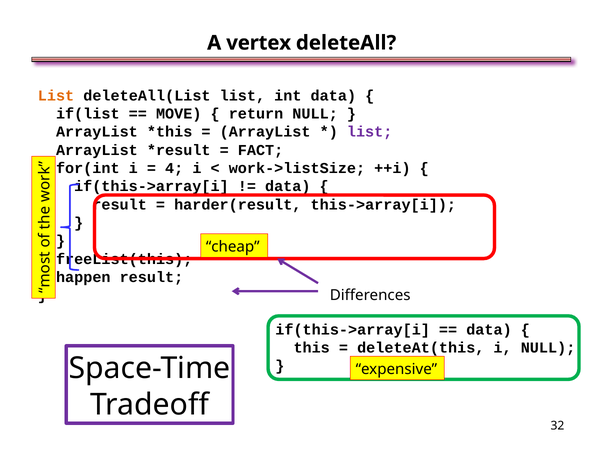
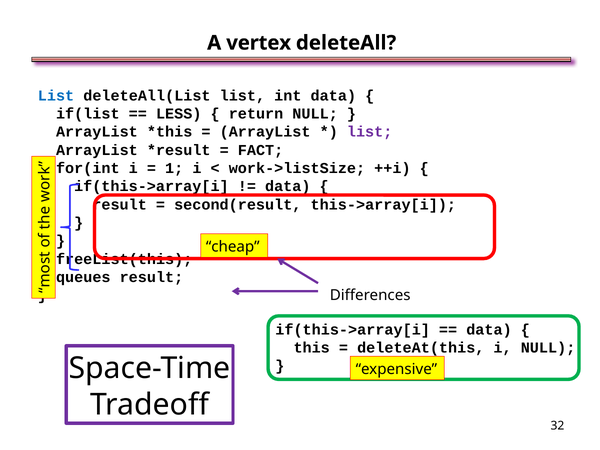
List colour: orange -> blue (56, 96)
MOVE: MOVE -> LESS (179, 114)
4: 4 -> 1 (174, 168)
harder(result: harder(result -> second(result (238, 205)
happen: happen -> queues (83, 277)
